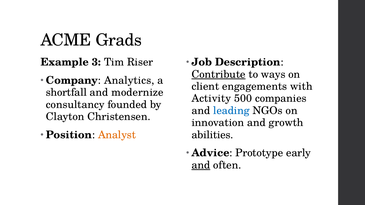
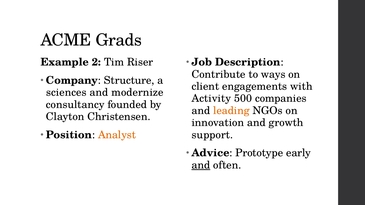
3: 3 -> 2 (96, 62)
Contribute underline: present -> none (219, 74)
Analytics: Analytics -> Structure (129, 80)
shortfall: shortfall -> sciences (66, 93)
leading colour: blue -> orange (231, 111)
abilities: abilities -> support (212, 135)
